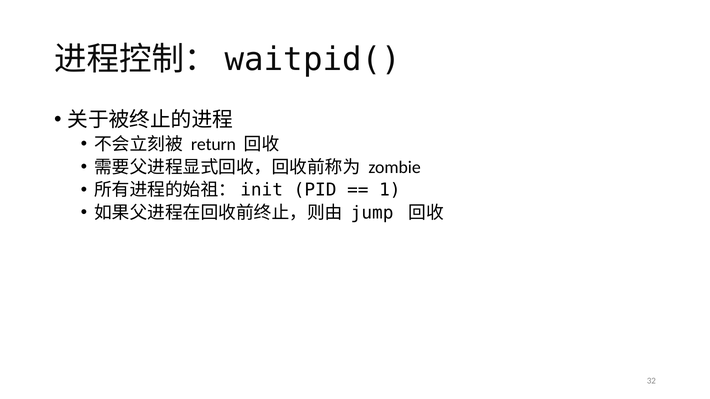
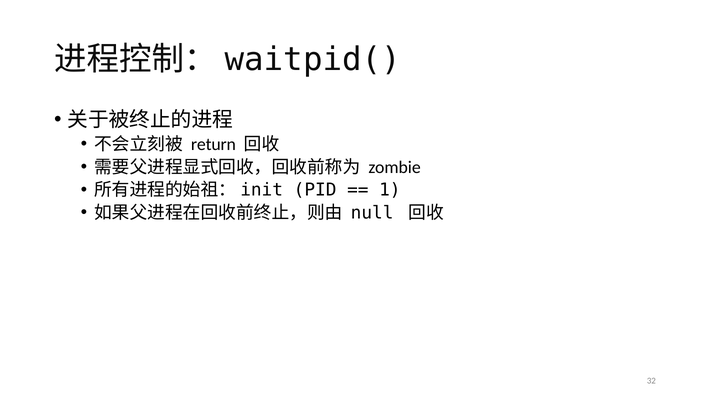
jump: jump -> null (372, 213)
